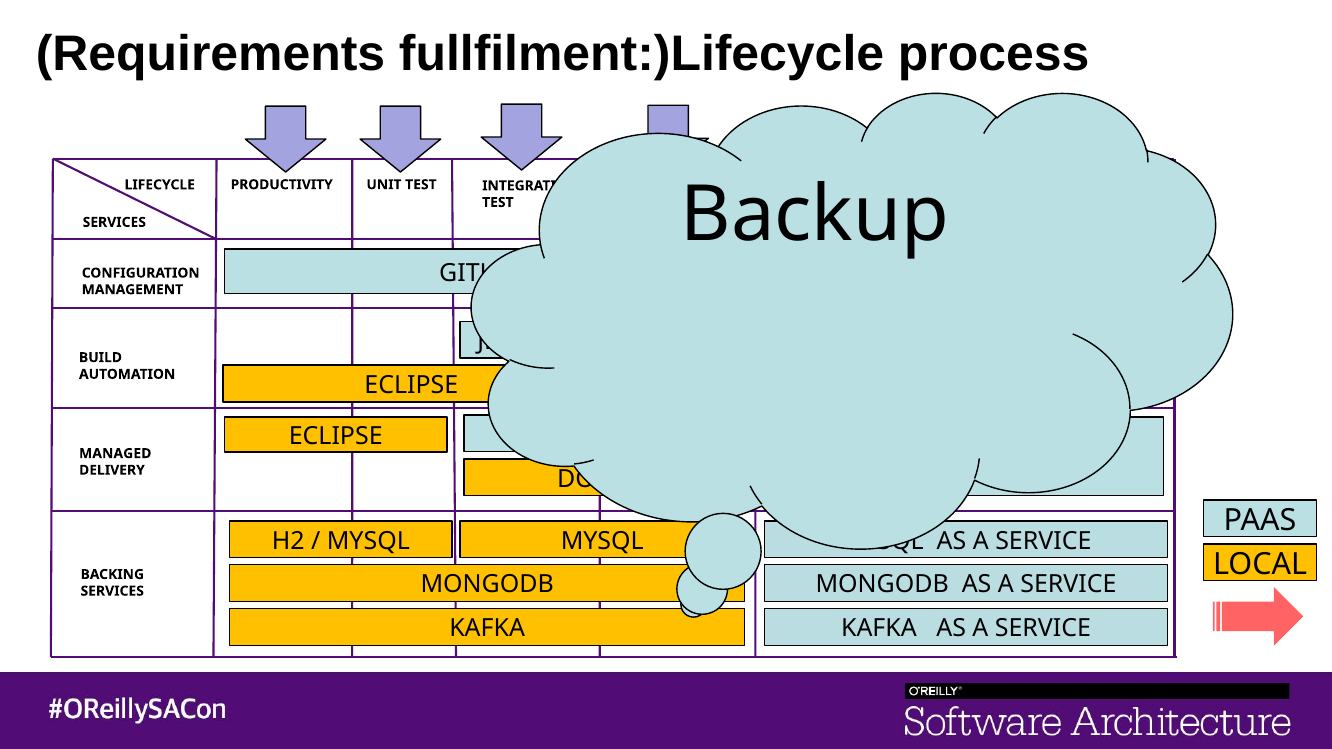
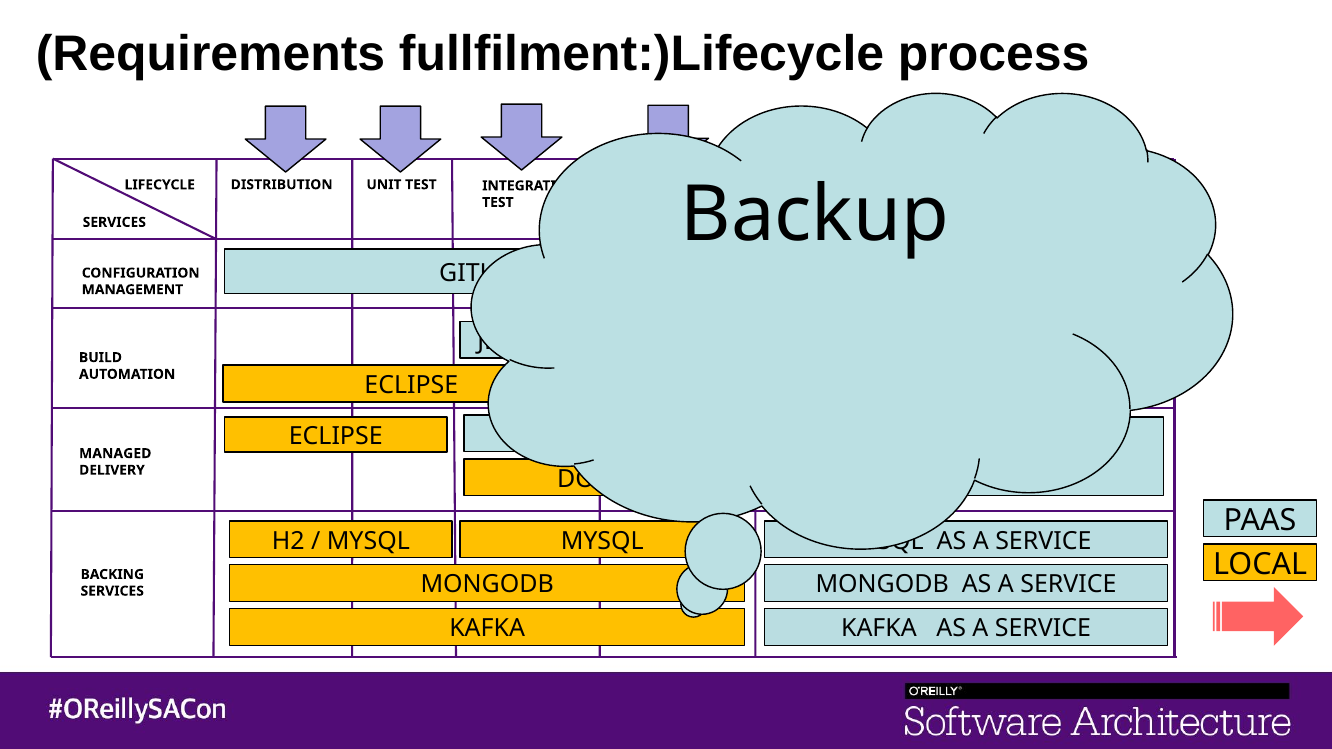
PRODUCTIVITY: PRODUCTIVITY -> DISTRIBUTION (282, 185)
